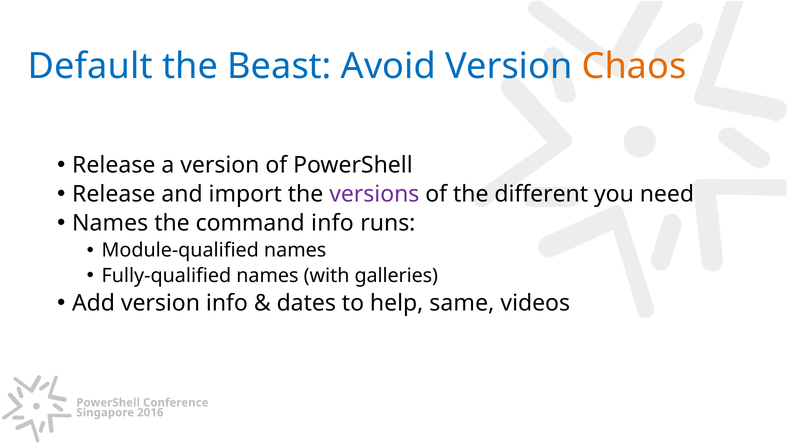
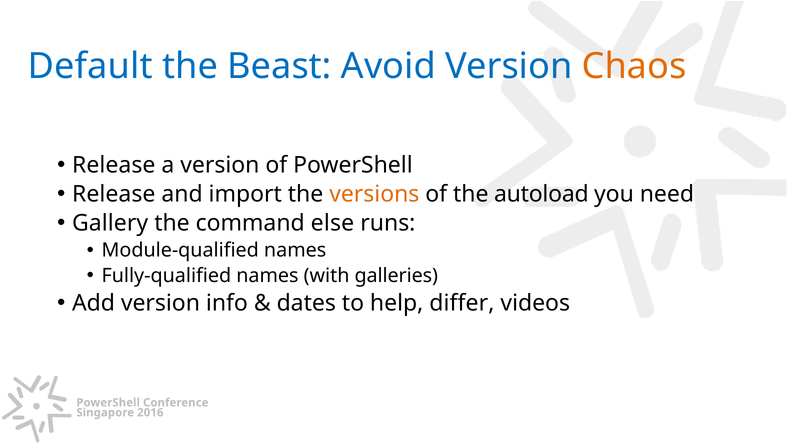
versions colour: purple -> orange (374, 194)
different: different -> autoload (541, 194)
Names: Names -> Gallery (110, 223)
command info: info -> else (332, 223)
same: same -> differ (462, 303)
